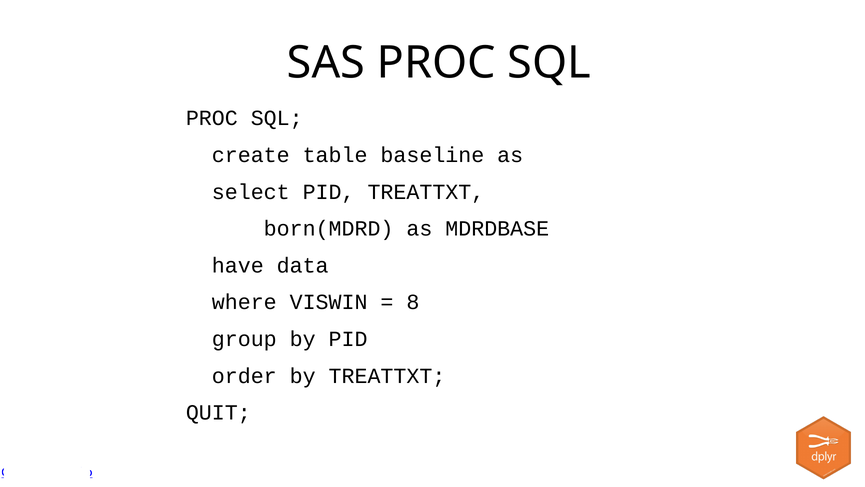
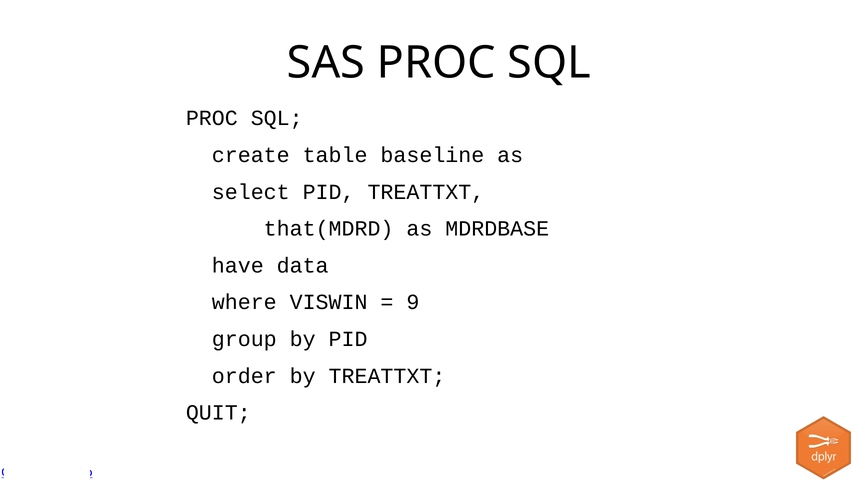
born(MDRD: born(MDRD -> that(MDRD (329, 229)
8: 8 -> 9 (413, 302)
